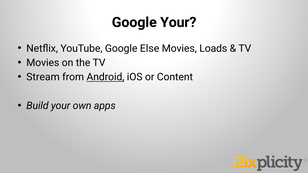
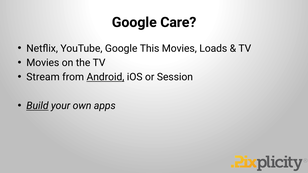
Google Your: Your -> Care (178, 22)
Else: Else -> This (150, 48)
Content: Content -> Session (175, 77)
Build underline: none -> present (37, 106)
